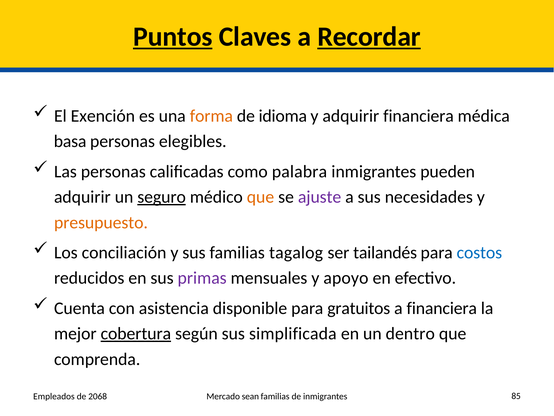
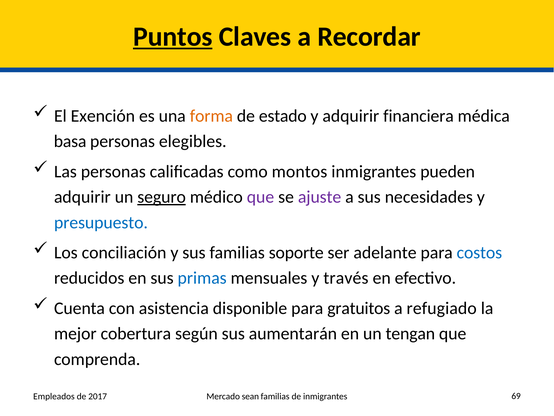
Recordar underline: present -> none (369, 37)
idioma: idioma -> estado (283, 116)
palabra: palabra -> montos (300, 171)
que colour: orange -> purple (260, 197)
presupuesto colour: orange -> blue (101, 222)
tagalog: tagalog -> soporte (296, 252)
tailandés: tailandés -> adelante (385, 252)
primas colour: purple -> blue (202, 278)
apoyo: apoyo -> través (346, 278)
a financiera: financiera -> refugiado (442, 308)
cobertura underline: present -> none (136, 333)
simplificada: simplificada -> aumentarán (293, 333)
dentro: dentro -> tengan (410, 333)
2068: 2068 -> 2017 (98, 396)
85: 85 -> 69 (516, 396)
